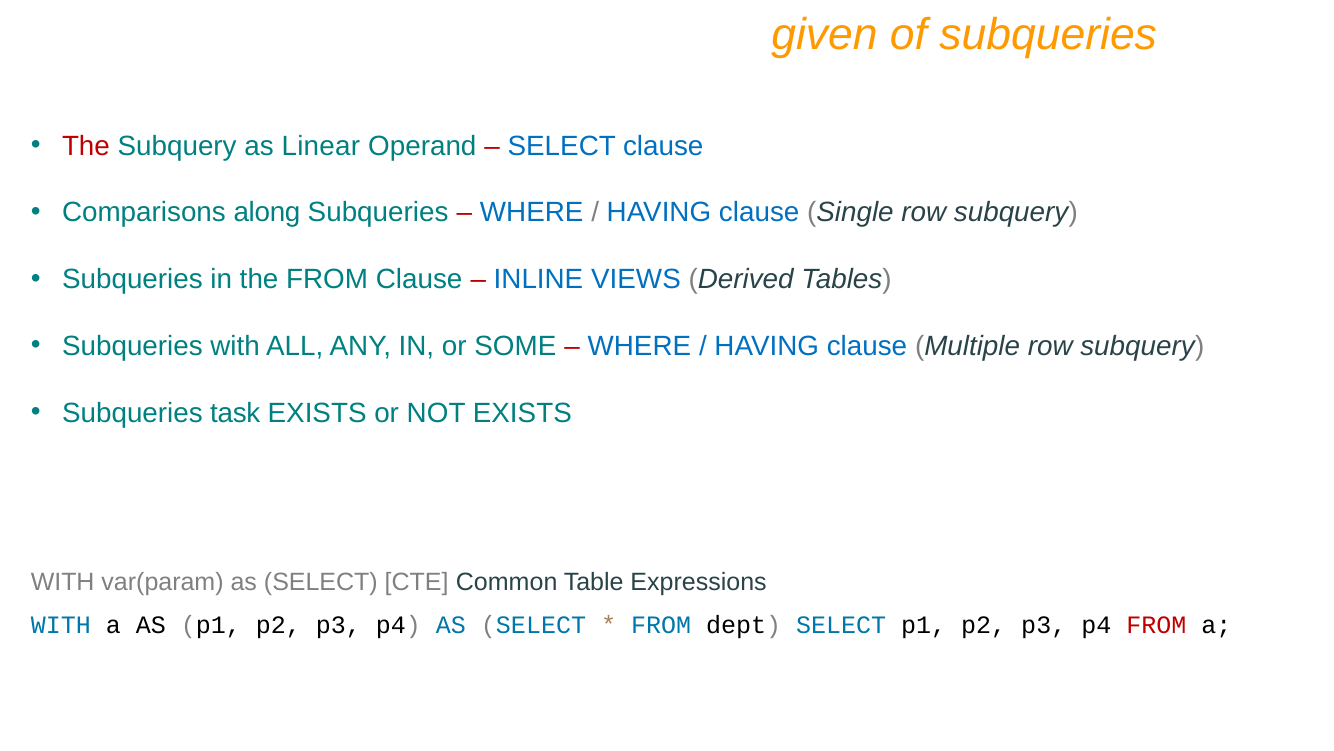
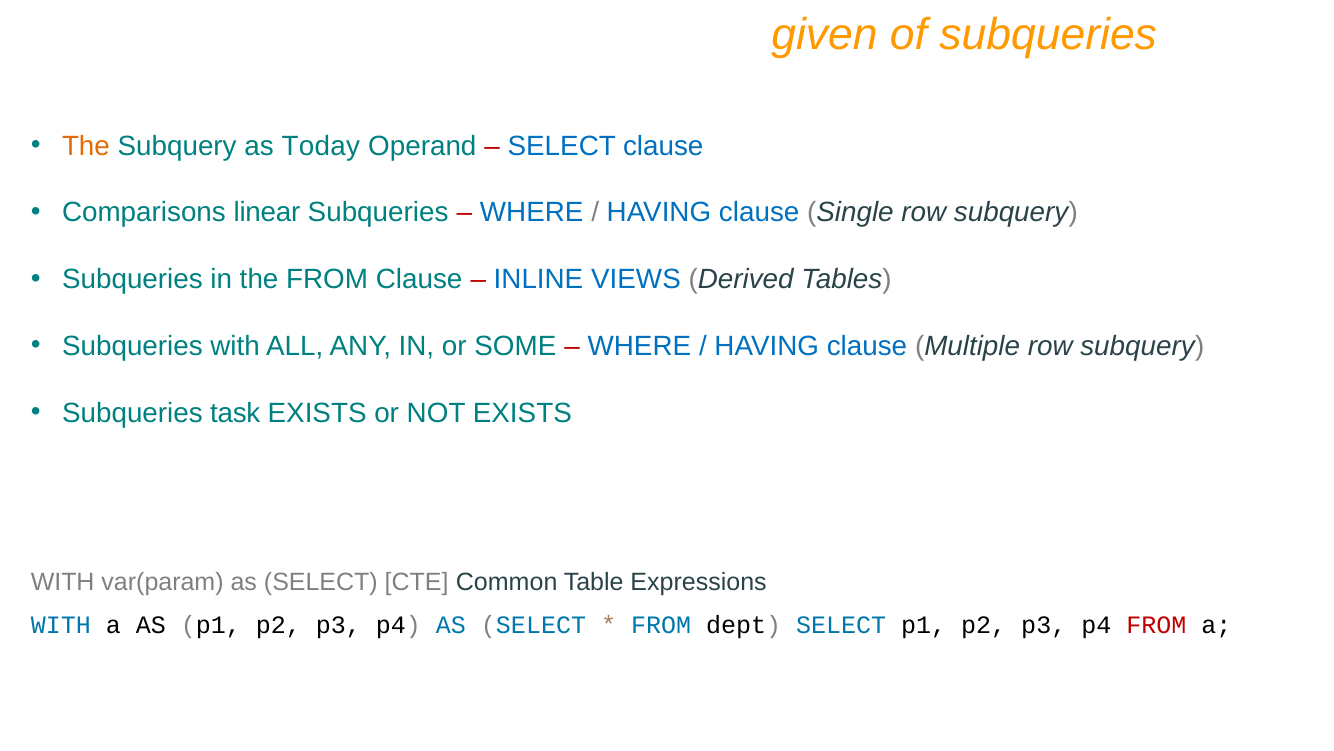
The colour: red -> orange (86, 146)
Linear: Linear -> Today (321, 146)
along: along -> linear (267, 213)
